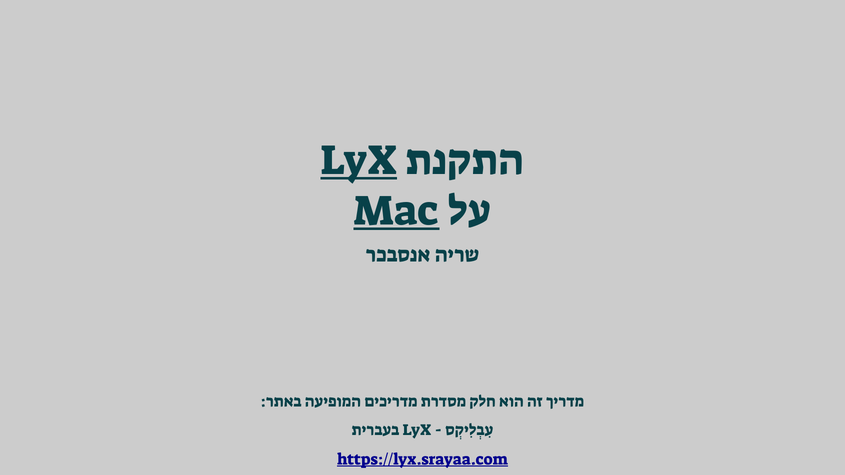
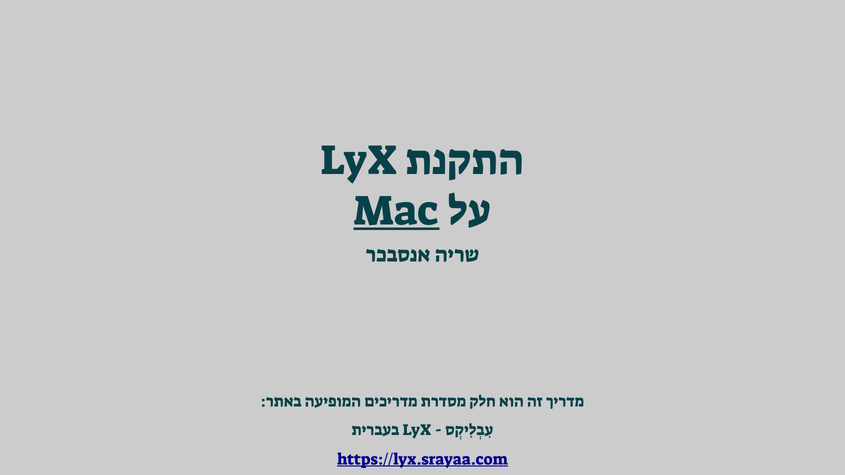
LyX underline: present -> none (359, 160)
